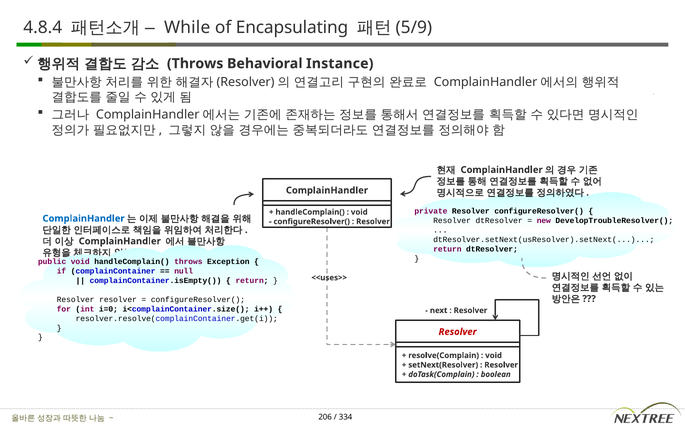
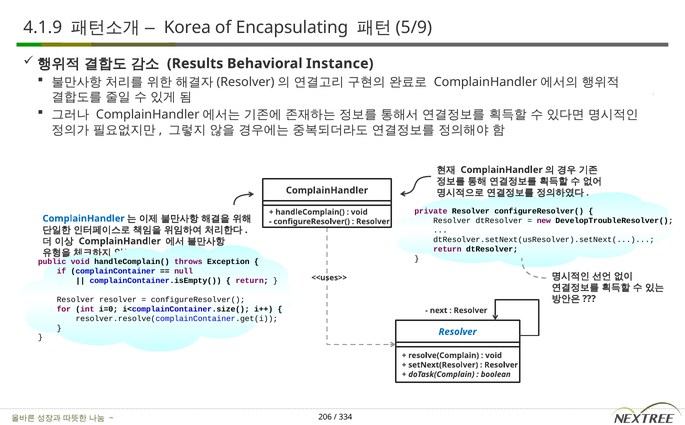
4.8.4: 4.8.4 -> 4.1.9 (43, 28)
While: While -> Korea (187, 28)
Throws: Throws -> Results (195, 64)
Resolver colour: red -> blue (458, 332)
